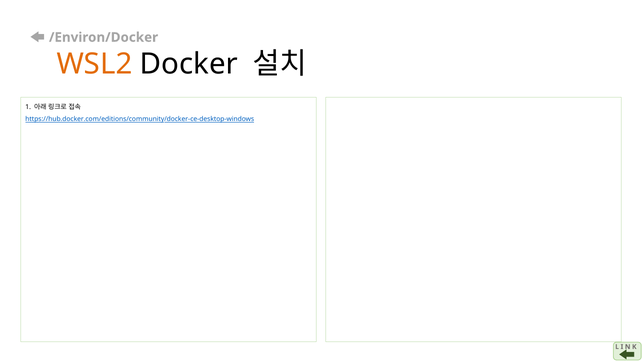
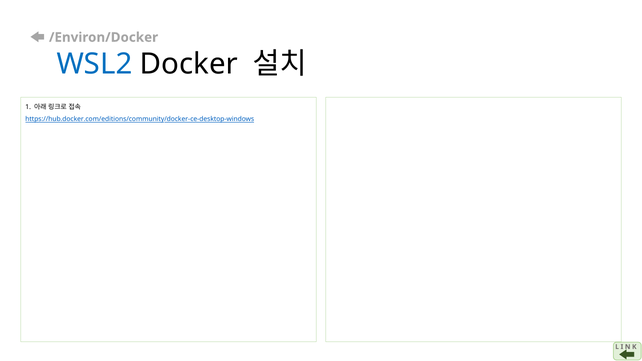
WSL2 colour: orange -> blue (94, 64)
